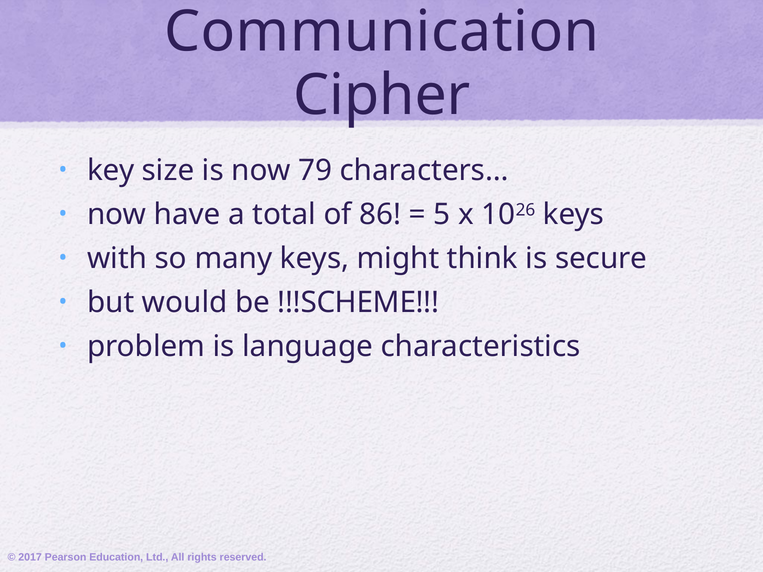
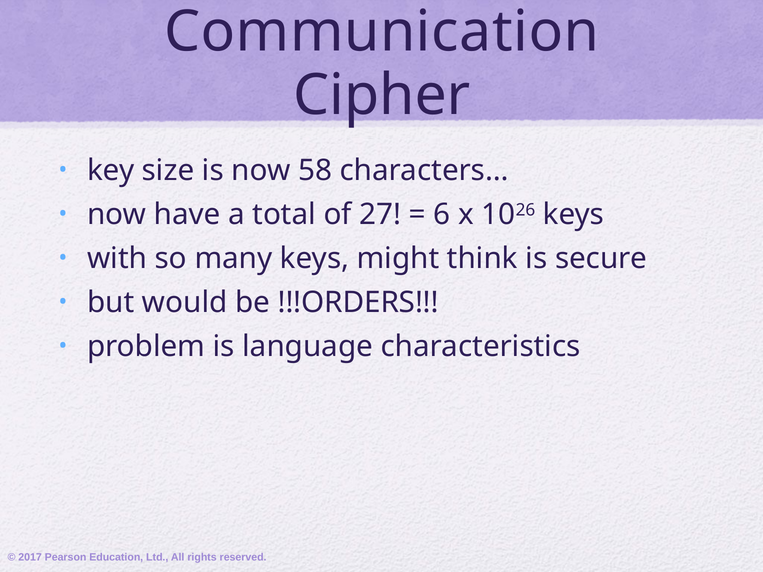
79: 79 -> 58 (315, 171)
86: 86 -> 27 (380, 215)
5: 5 -> 6 (442, 215)
!!!SCHEME: !!!SCHEME -> !!!ORDERS (358, 303)
